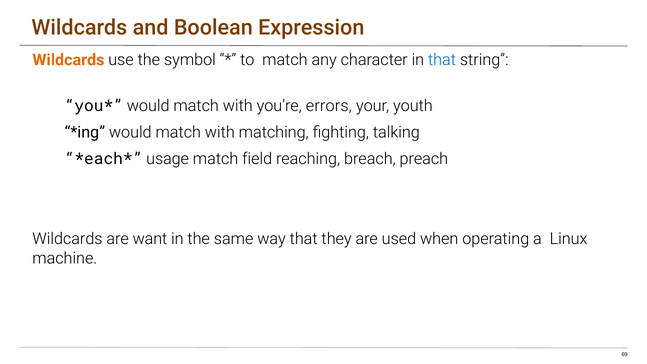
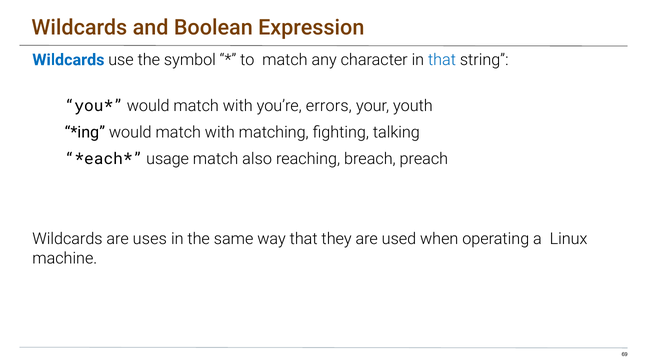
Wildcards colour: orange -> blue (68, 60)
field: field -> also (257, 159)
want: want -> uses (150, 239)
